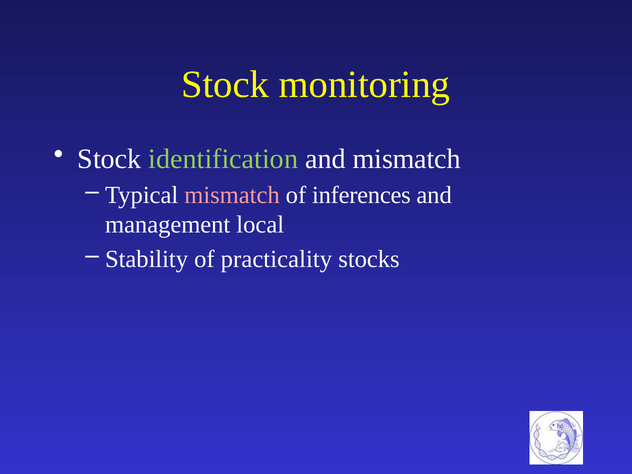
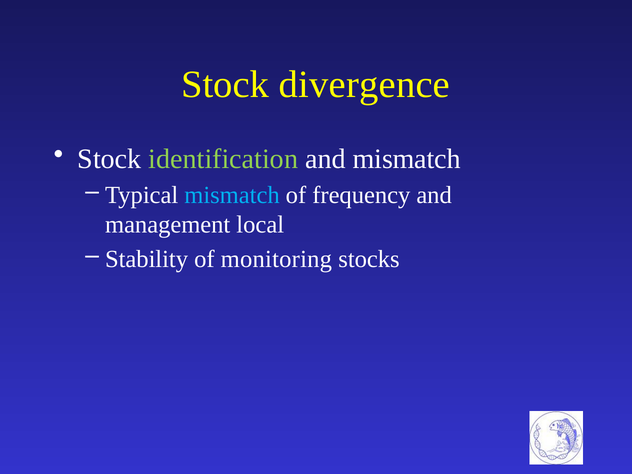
monitoring: monitoring -> divergence (364, 84)
mismatch colour: pink -> light blue (232, 195)
inferences: inferences -> frequency (361, 195)
practicality: practicality -> monitoring (276, 259)
